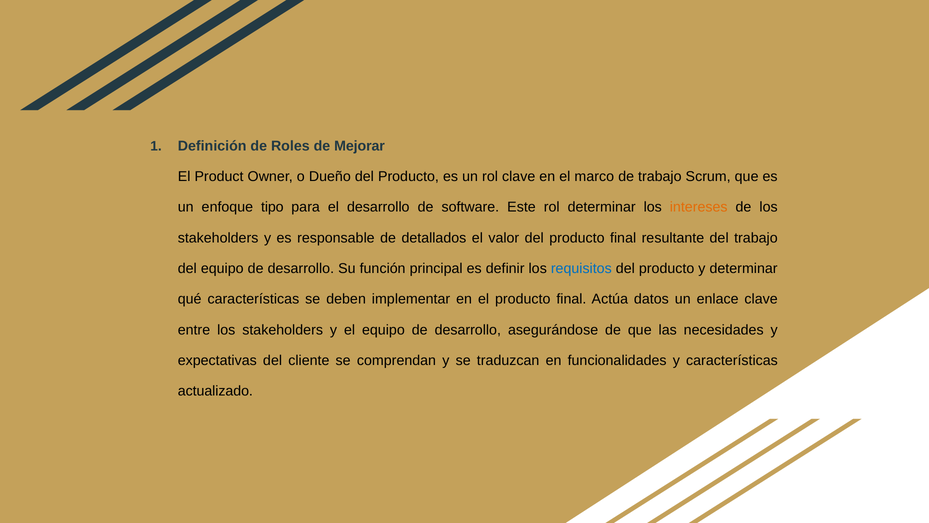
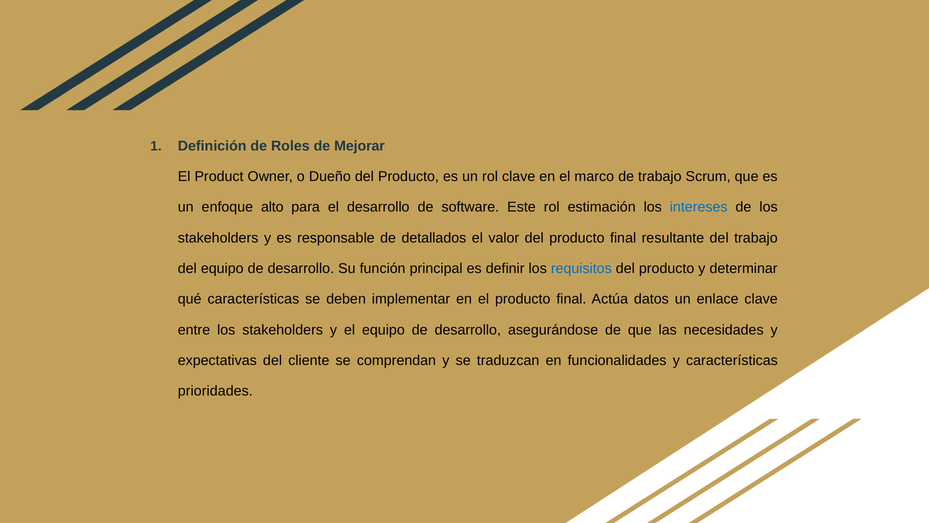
tipo: tipo -> alto (272, 207)
rol determinar: determinar -> estimación (602, 207)
intereses colour: orange -> blue (699, 207)
actualizado: actualizado -> prioridades (215, 391)
